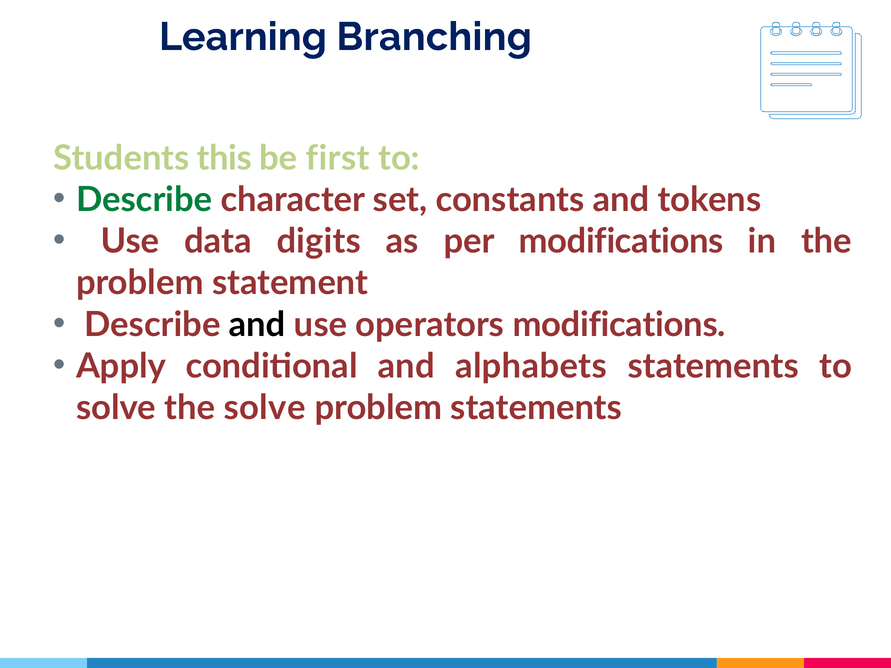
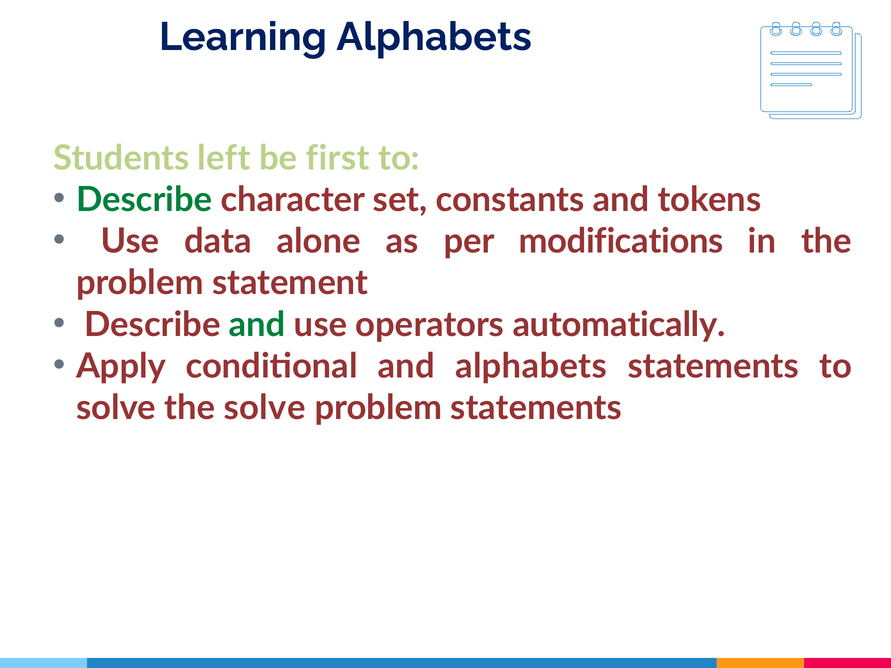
Learning Branching: Branching -> Alphabets (434, 37)
this: this -> left (224, 158)
digits: digits -> alone (319, 242)
and colour: black -> green (257, 325)
operators modifications: modifications -> automatically (619, 325)
